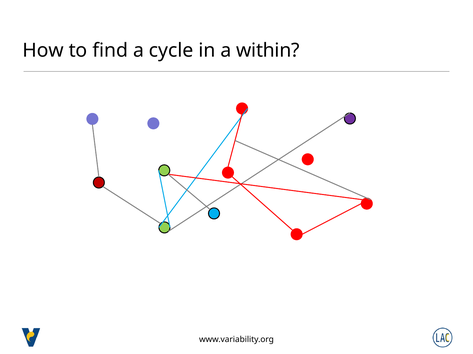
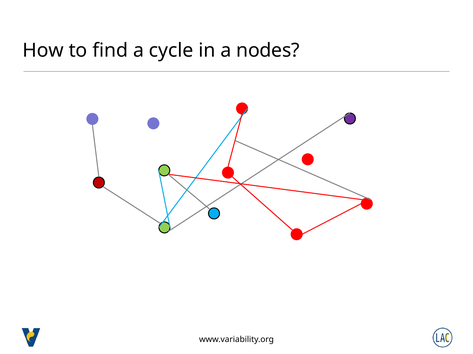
within: within -> nodes (268, 51)
